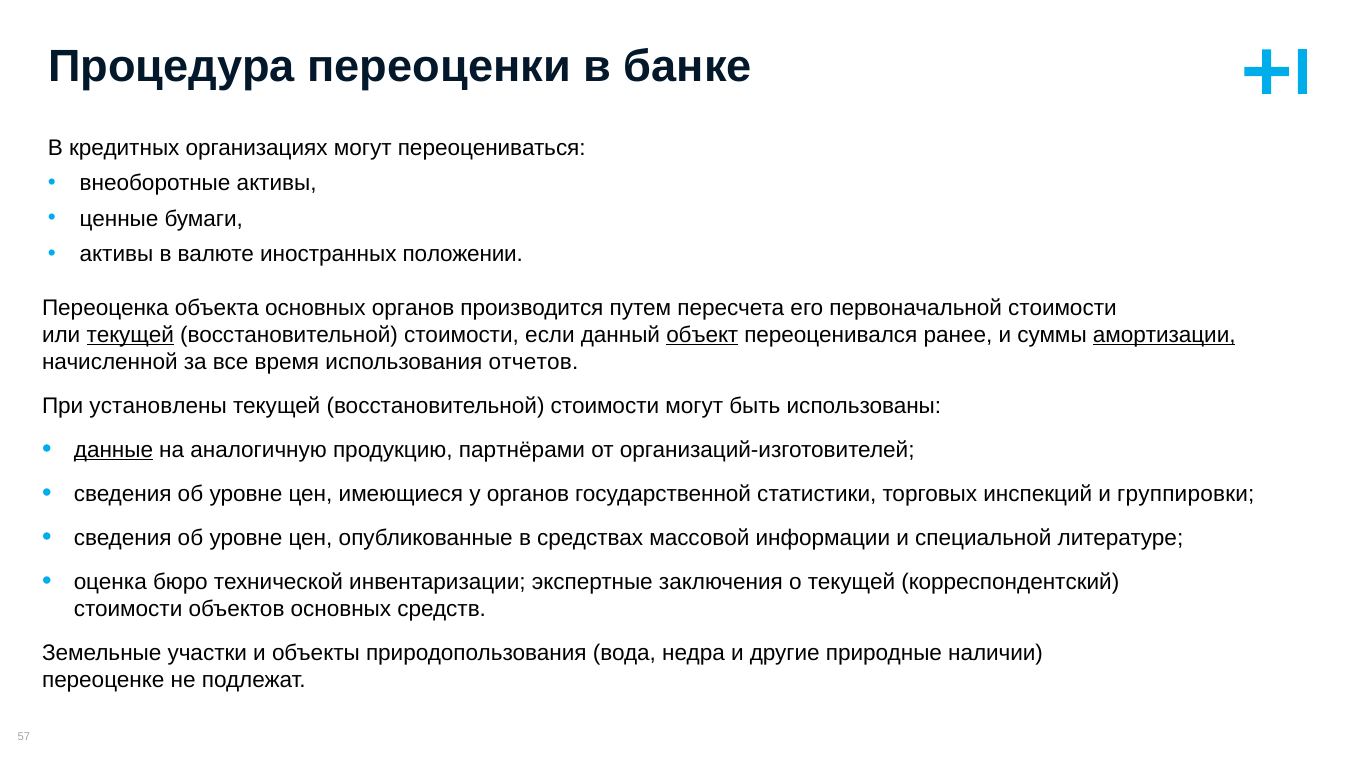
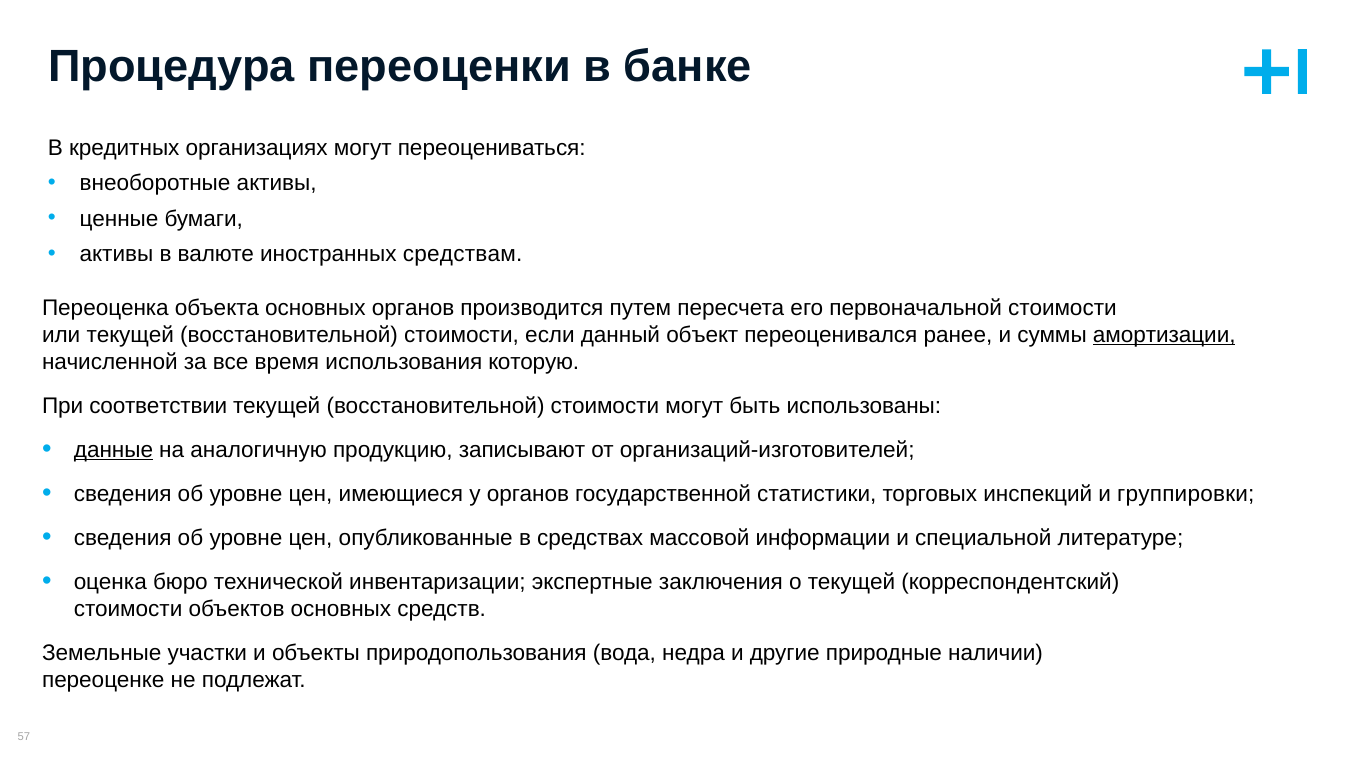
положении: положении -> средствам (463, 254)
текущей underline: present -> none (130, 335)
объект underline: present -> none (702, 335)
отчетов: отчетов -> которую (534, 362)
установлены: установлены -> соответствии (158, 406)
партнёрами: партнёрами -> записывают (522, 450)
